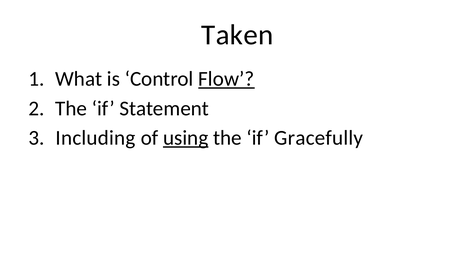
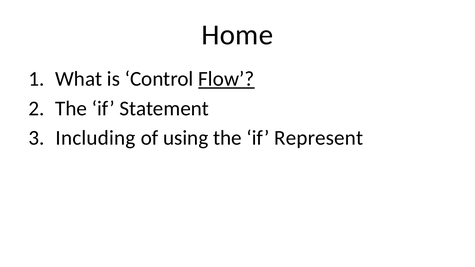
Taken: Taken -> Home (237, 35)
using underline: present -> none (186, 138)
Gracefully: Gracefully -> Represent (319, 138)
